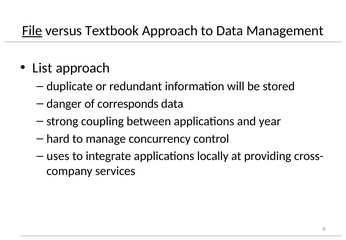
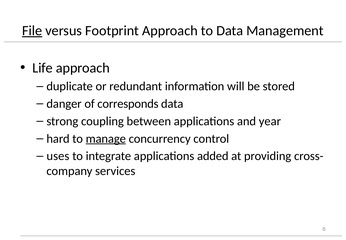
Textbook: Textbook -> Footprint (112, 31)
List: List -> Life (43, 68)
manage underline: none -> present (106, 138)
locally: locally -> added (213, 156)
